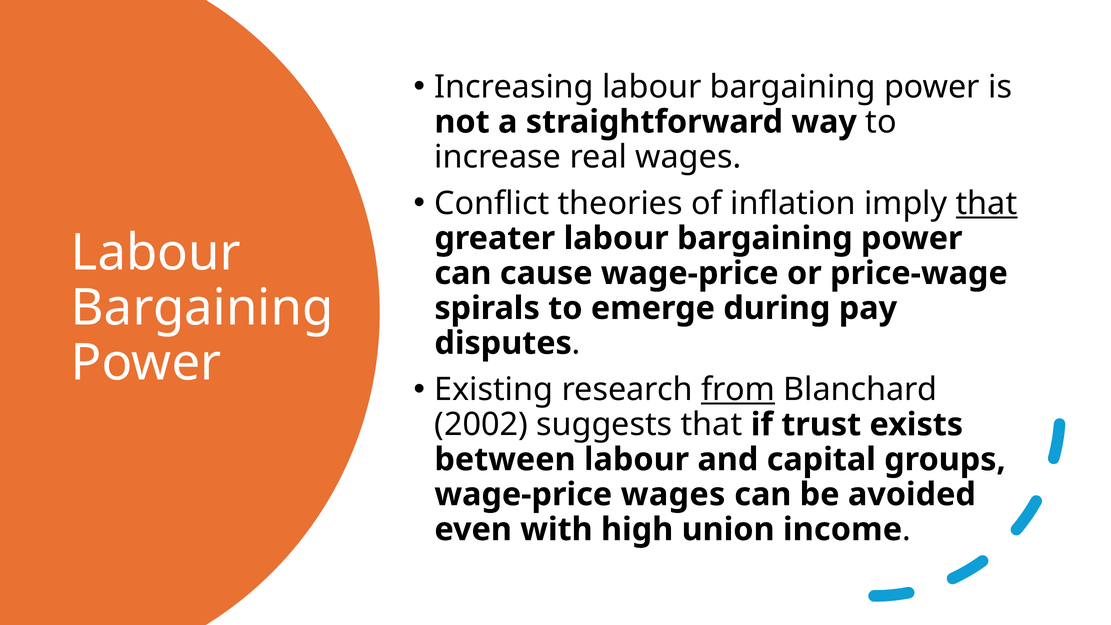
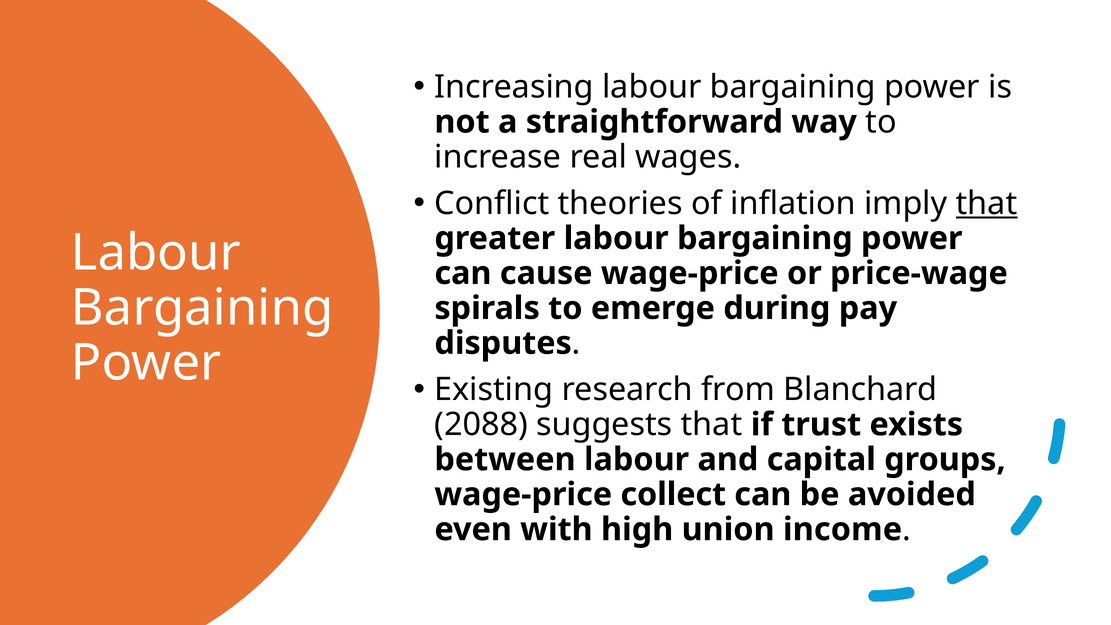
from underline: present -> none (738, 390)
2002: 2002 -> 2088 (481, 425)
wage-price wages: wages -> collect (673, 494)
